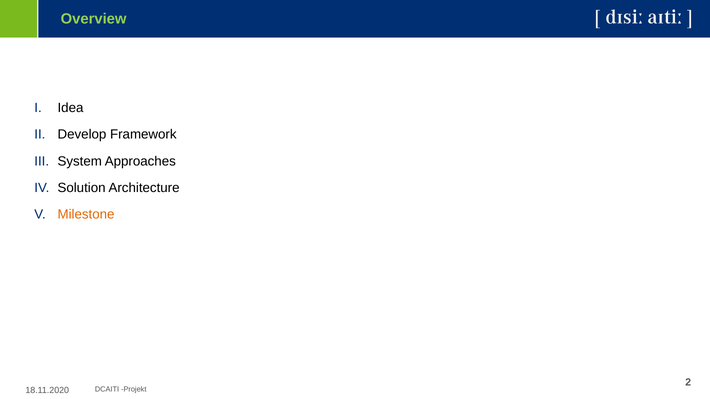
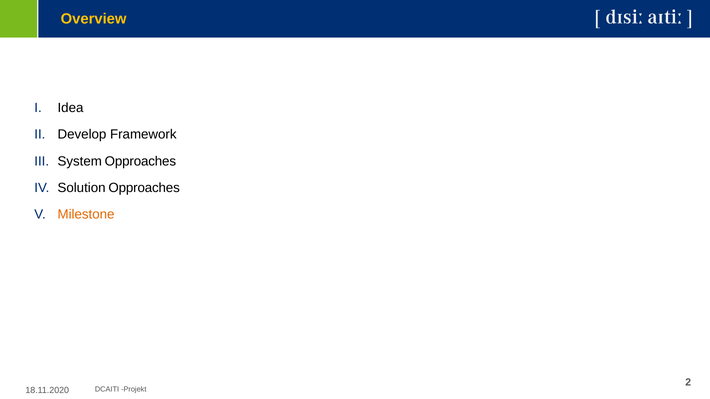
Overview colour: light green -> yellow (94, 19)
System Approaches: Approaches -> Opproaches (140, 161)
Solution Architecture: Architecture -> Opproaches (144, 188)
